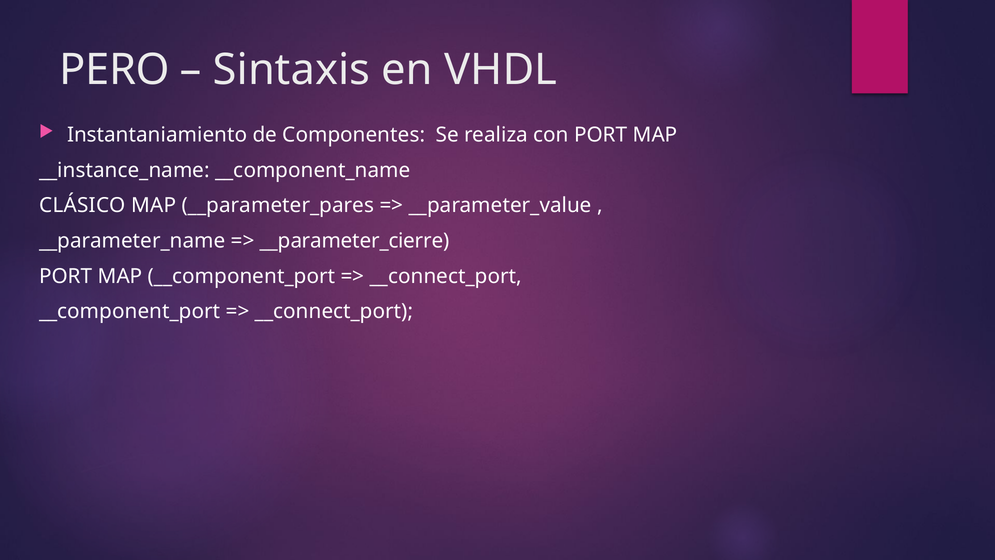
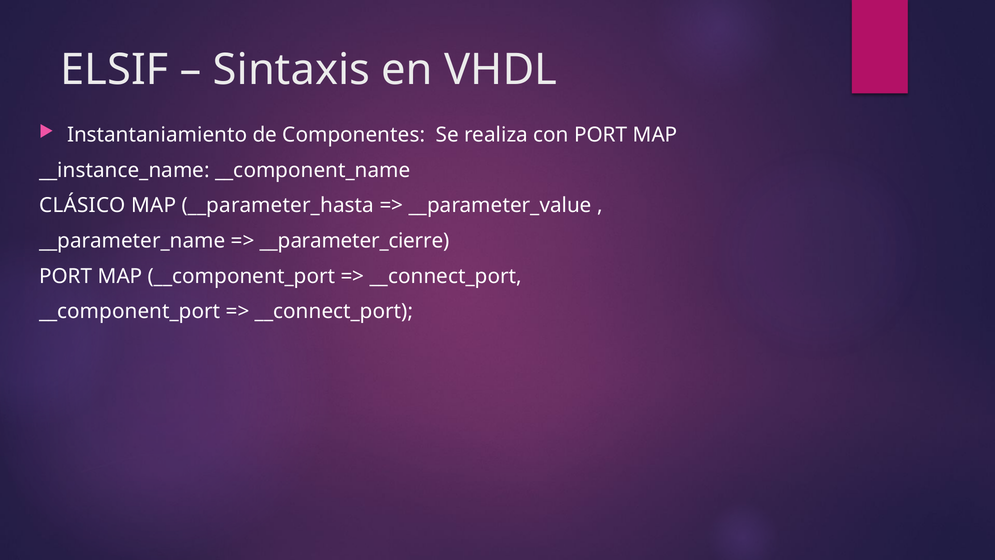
PERO: PERO -> ELSIF (114, 70)
__parameter_pares: __parameter_pares -> __parameter_hasta (278, 205)
